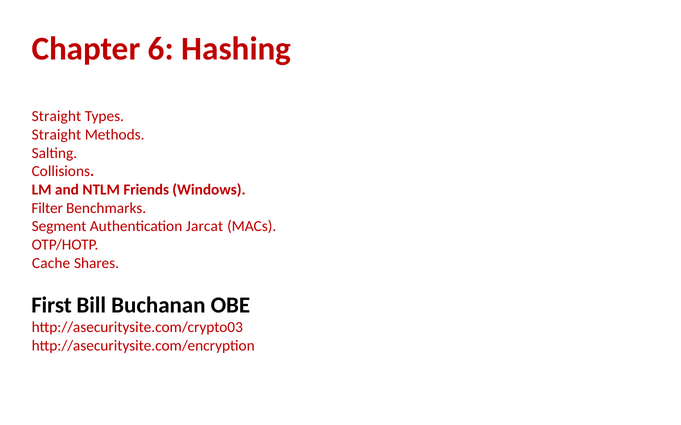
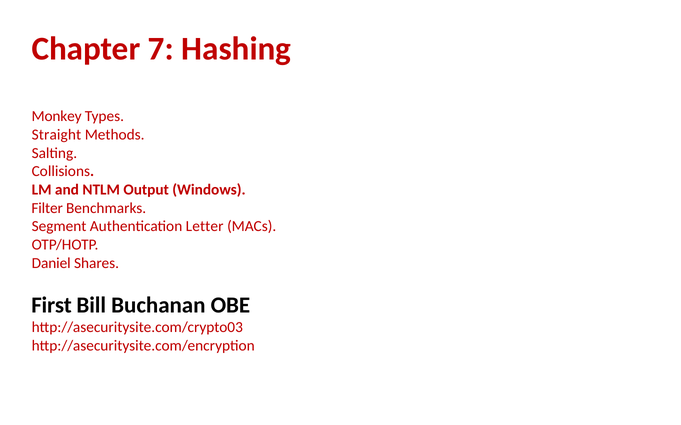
6: 6 -> 7 (161, 49)
Straight: Straight -> Monkey (57, 116)
Friends: Friends -> Output (146, 190)
Jarcat: Jarcat -> Letter (205, 227)
Cache: Cache -> Daniel (51, 264)
